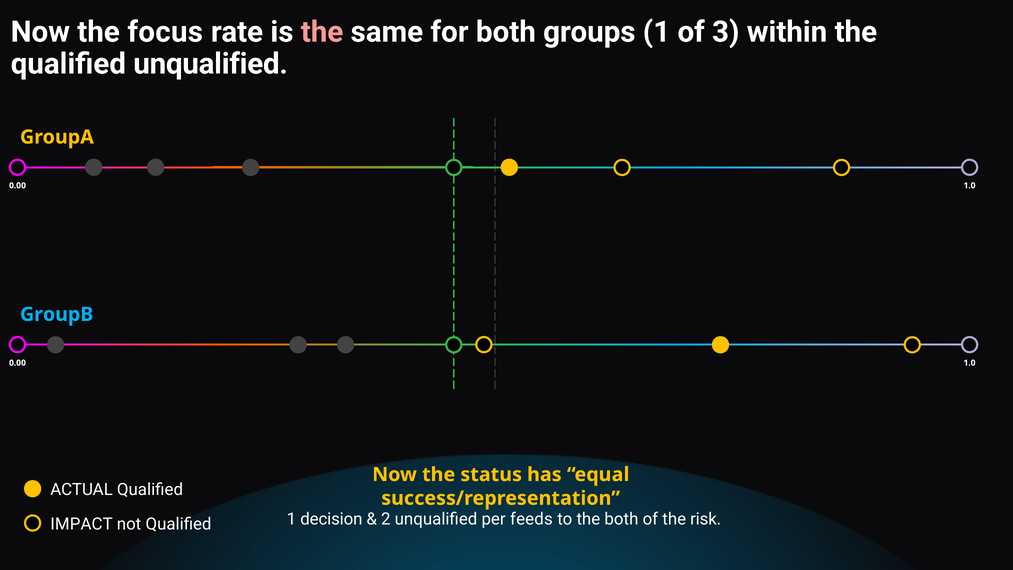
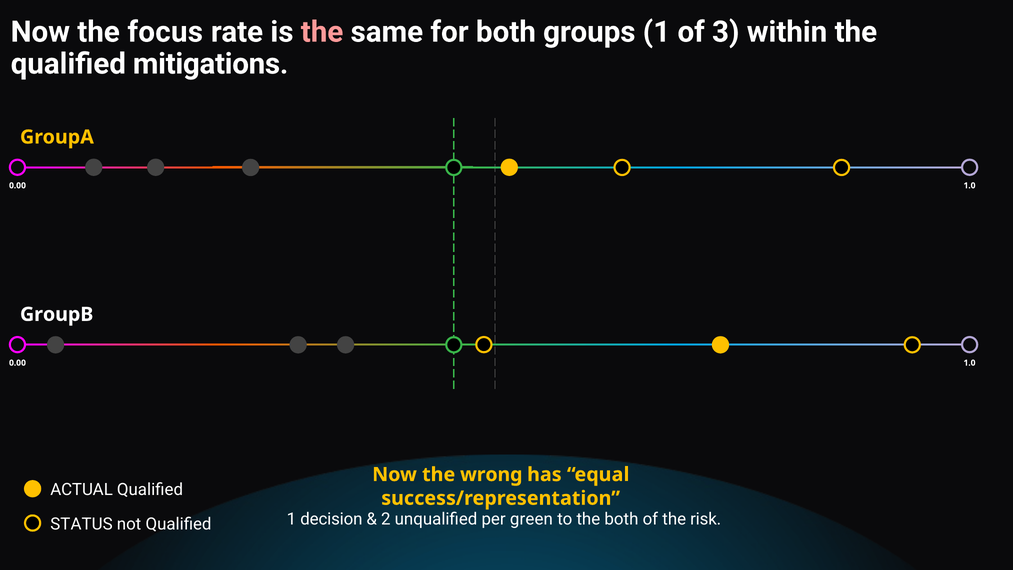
qualified unqualified: unqualified -> mitigations (211, 64)
GroupB colour: light blue -> white (57, 314)
status: status -> wrong (491, 474)
feeds: feeds -> green (531, 519)
IMPACT: IMPACT -> STATUS (82, 524)
